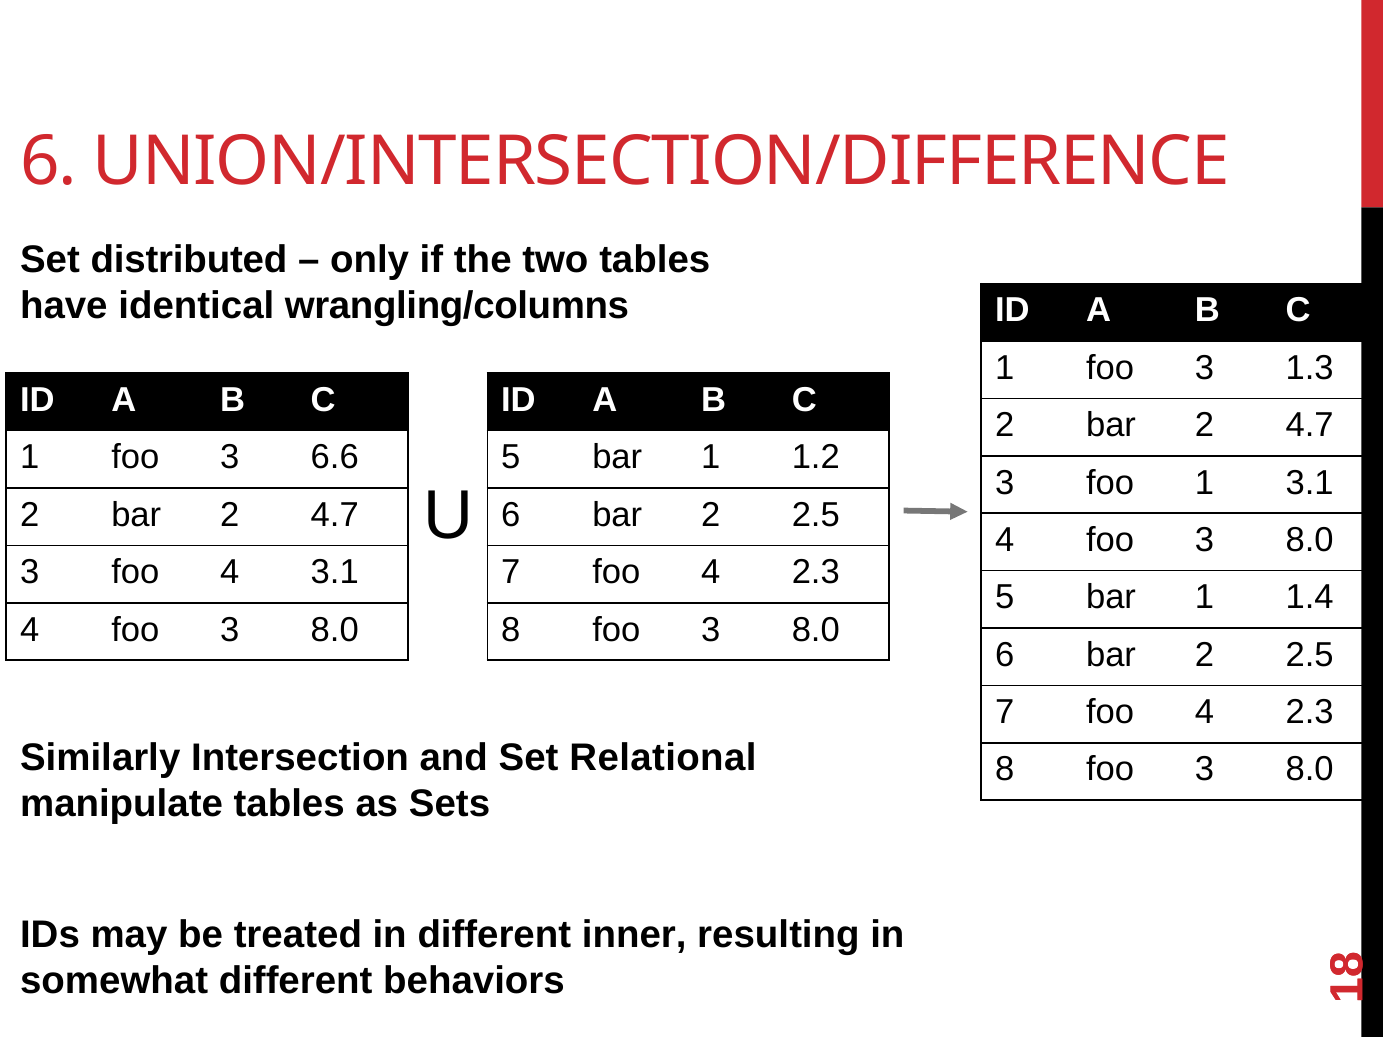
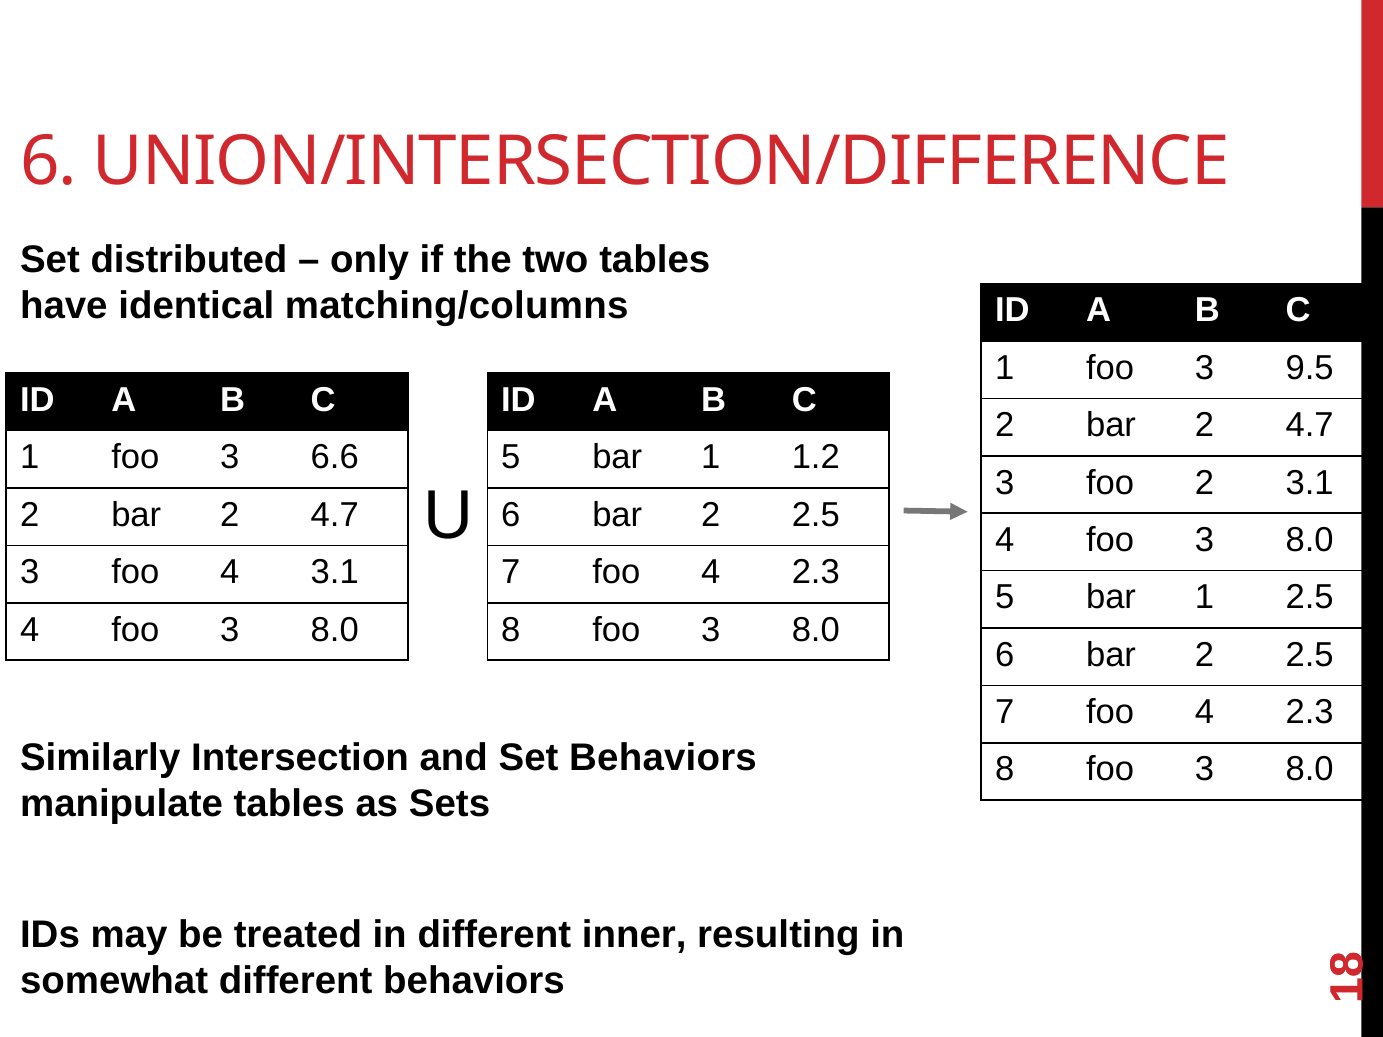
wrangling/columns: wrangling/columns -> matching/columns (457, 306)
1.3: 1.3 -> 9.5 (1310, 368)
foo 1: 1 -> 2 (1205, 483)
1 1.4: 1.4 -> 2.5 (1310, 598)
Set Relational: Relational -> Behaviors (663, 758)
